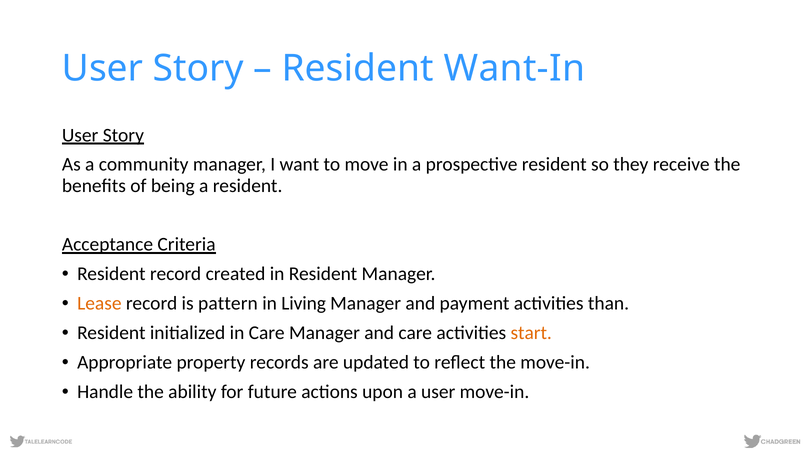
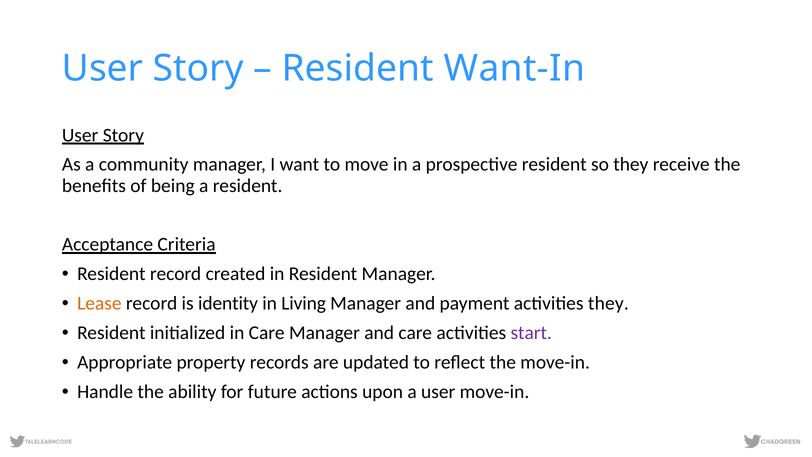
pattern: pattern -> identity (228, 303)
activities than: than -> they (608, 303)
start colour: orange -> purple (531, 333)
